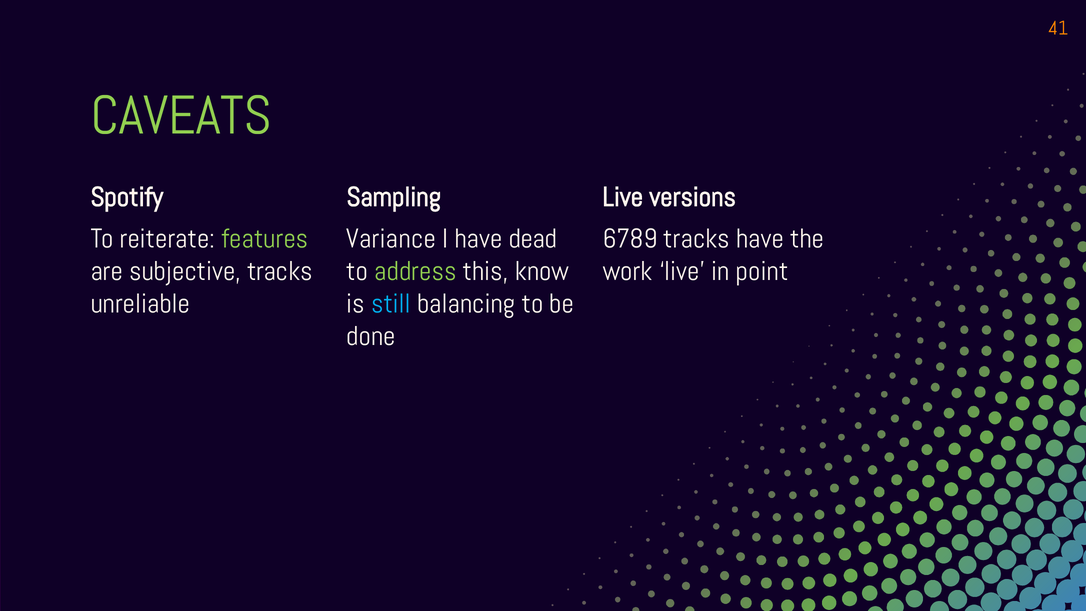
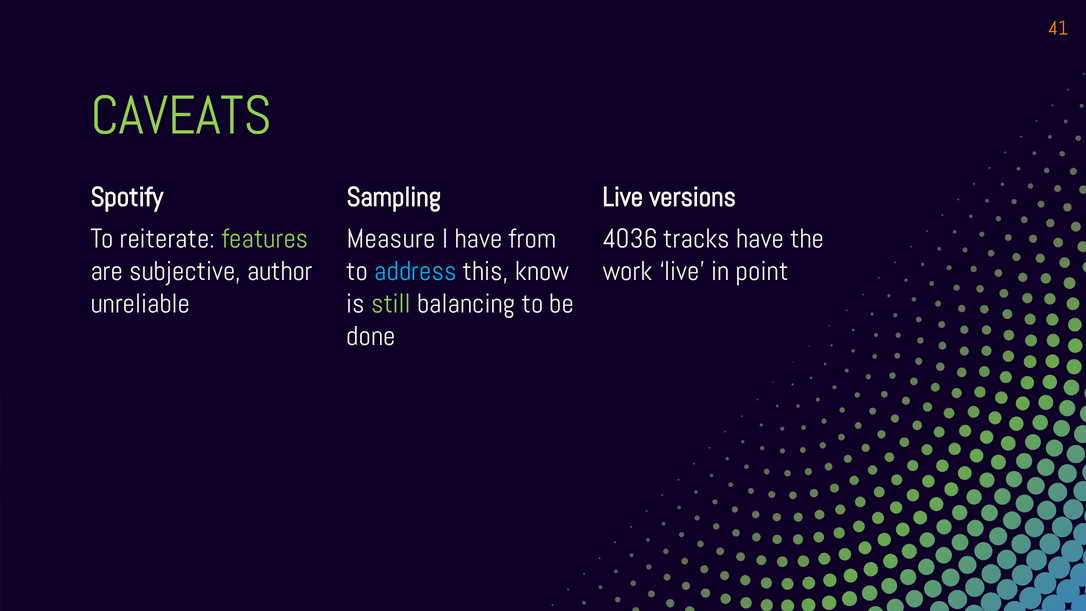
Variance: Variance -> Measure (391, 239)
dead: dead -> from (533, 239)
6789: 6789 -> 4036 (630, 239)
subjective tracks: tracks -> author (280, 271)
address colour: light green -> light blue (415, 271)
still colour: light blue -> light green (391, 304)
